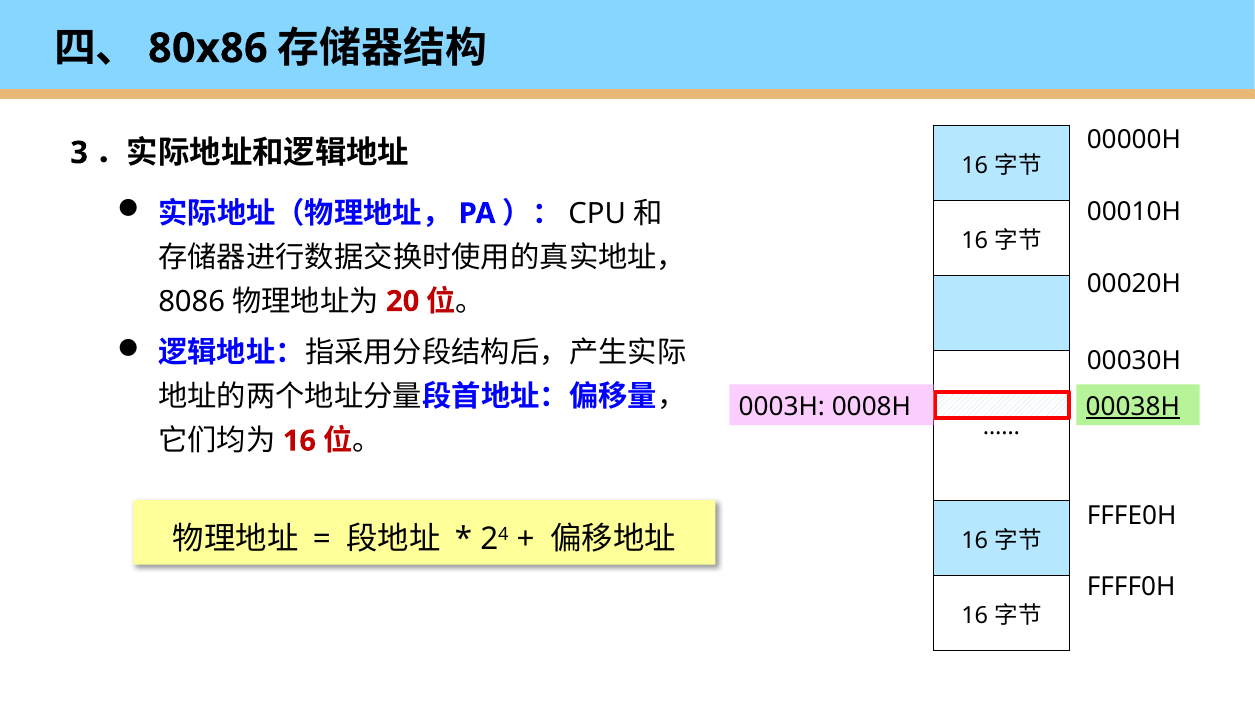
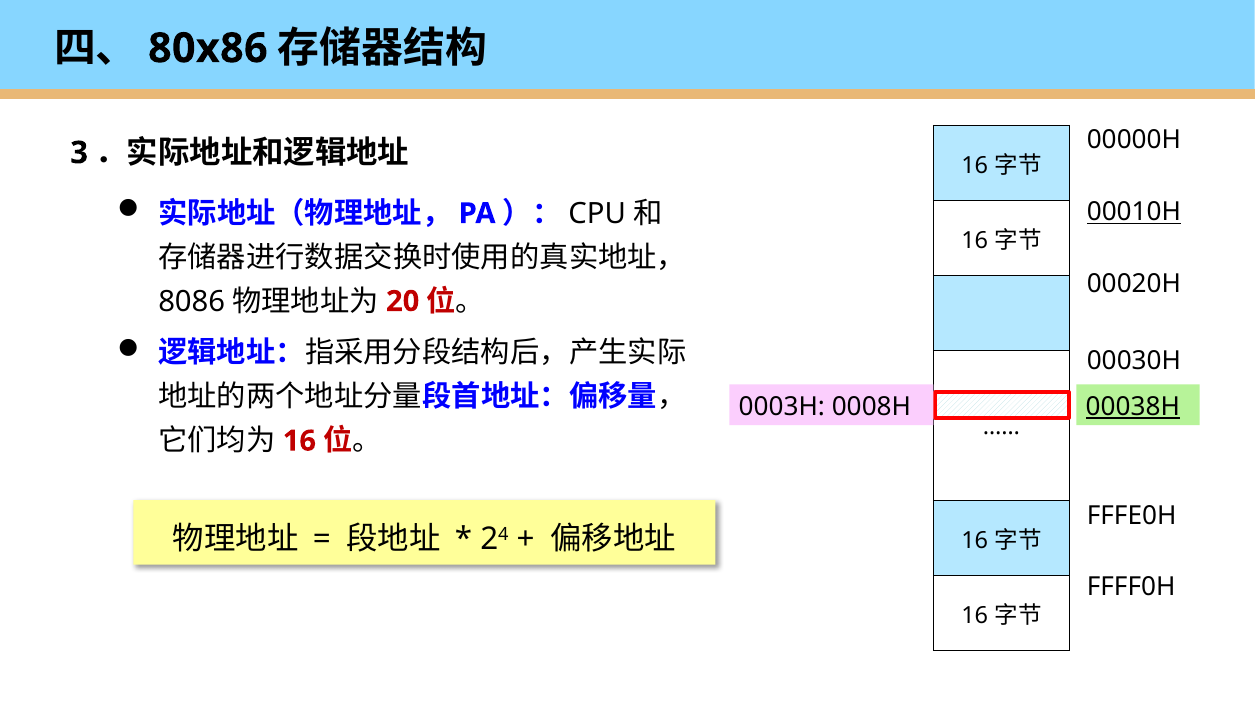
00010H underline: none -> present (1134, 212)
